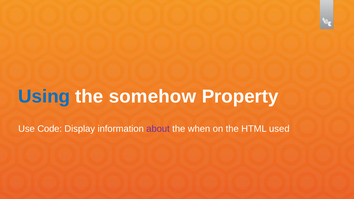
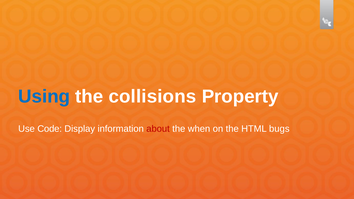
somehow: somehow -> collisions (152, 96)
about colour: purple -> red (158, 129)
used: used -> bugs (279, 129)
